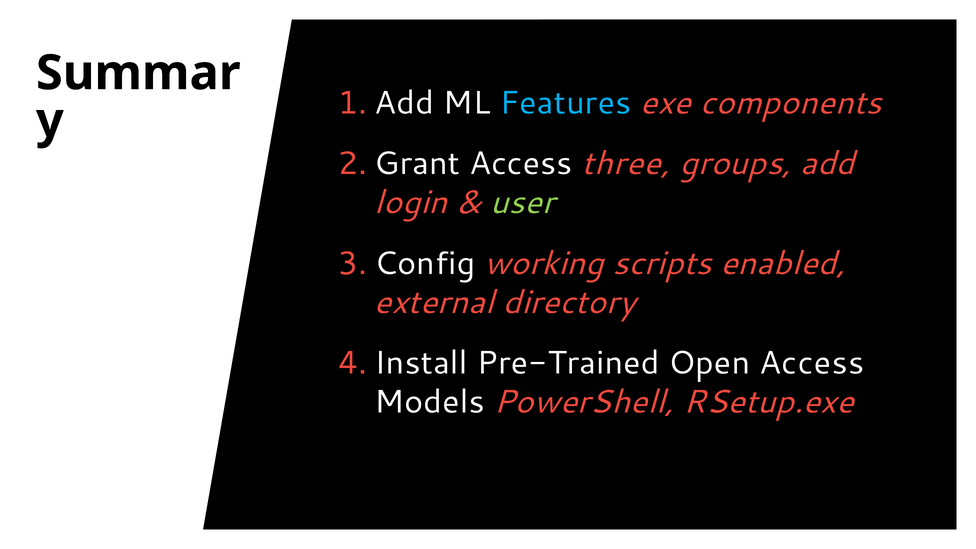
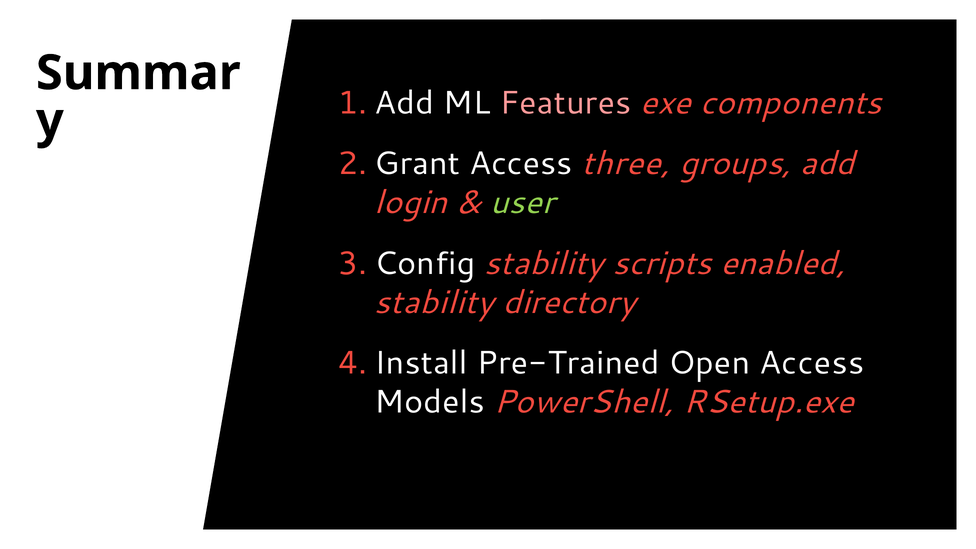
Features colour: light blue -> pink (565, 103)
working: working -> stability (544, 263)
external: external -> stability (434, 302)
